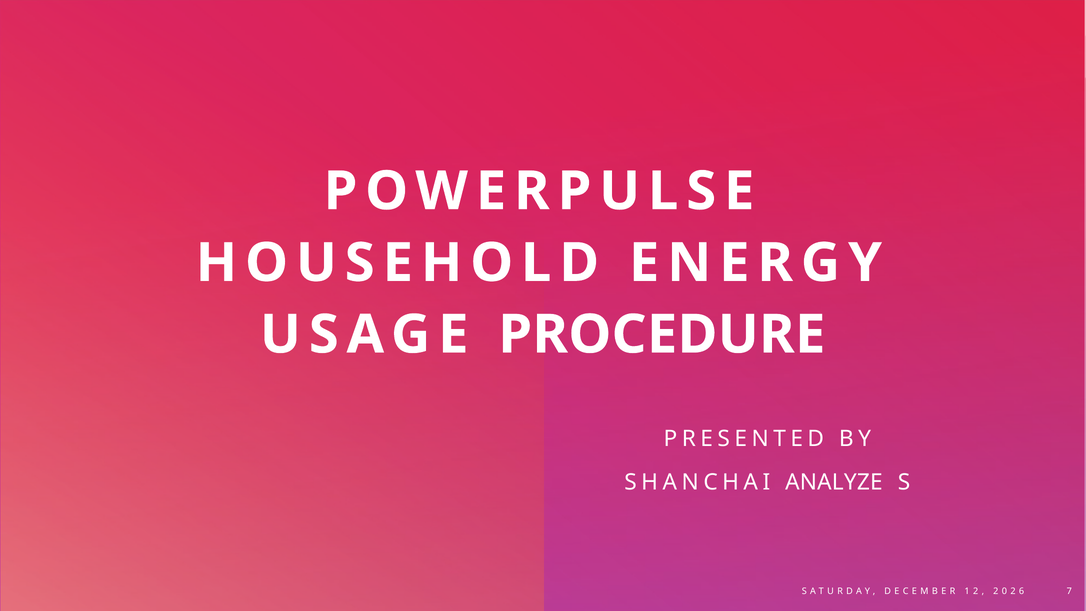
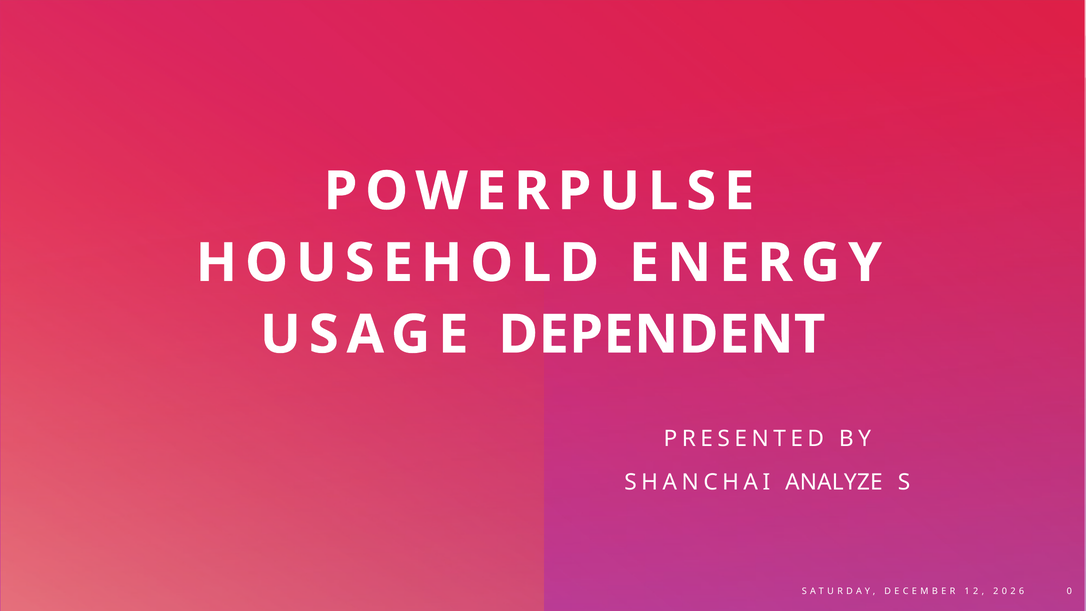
PROCEDURE: PROCEDURE -> DEPENDENT (662, 335)
7: 7 -> 0 (1069, 591)
